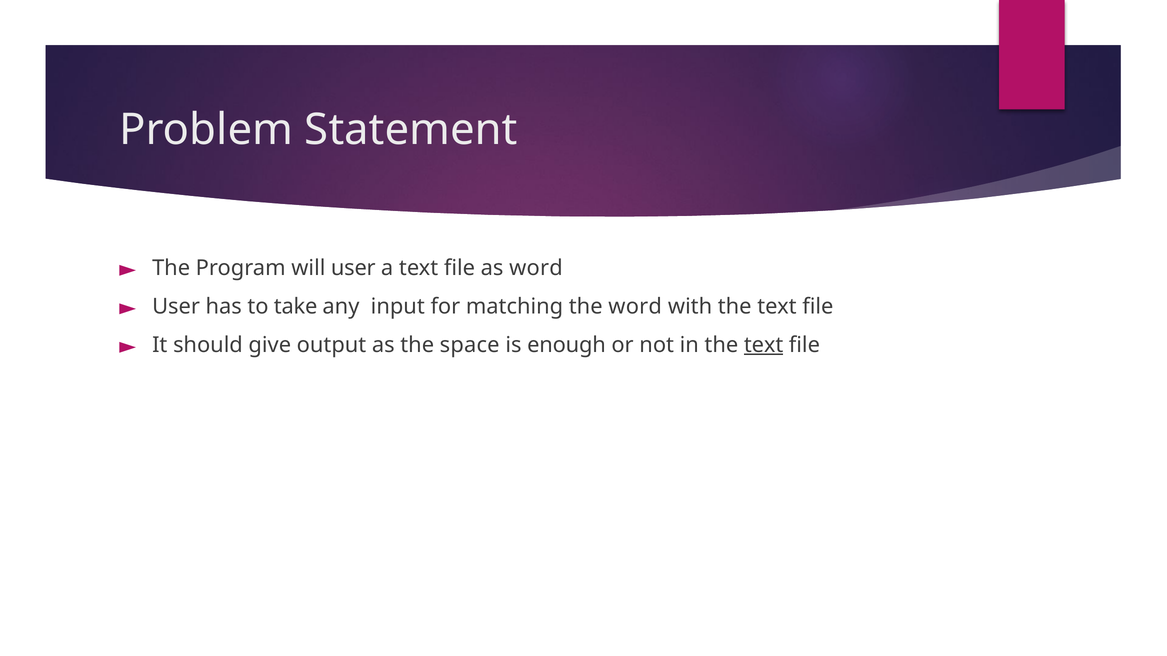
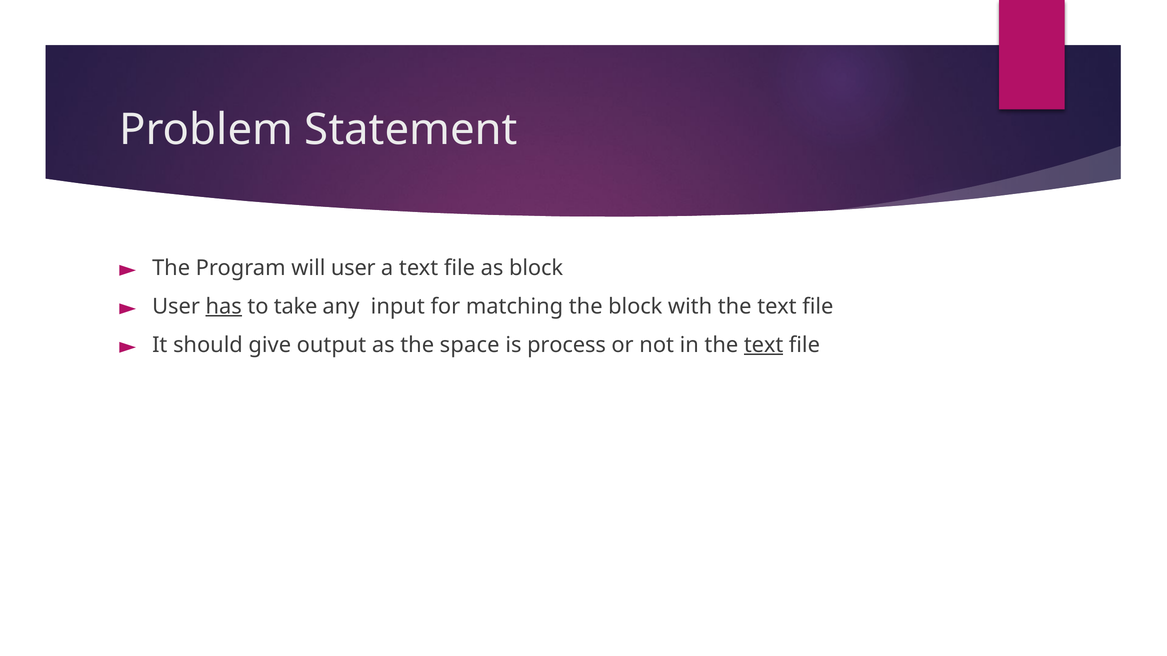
as word: word -> block (536, 268)
has underline: none -> present (224, 307)
the word: word -> block (635, 307)
enough: enough -> process (566, 345)
